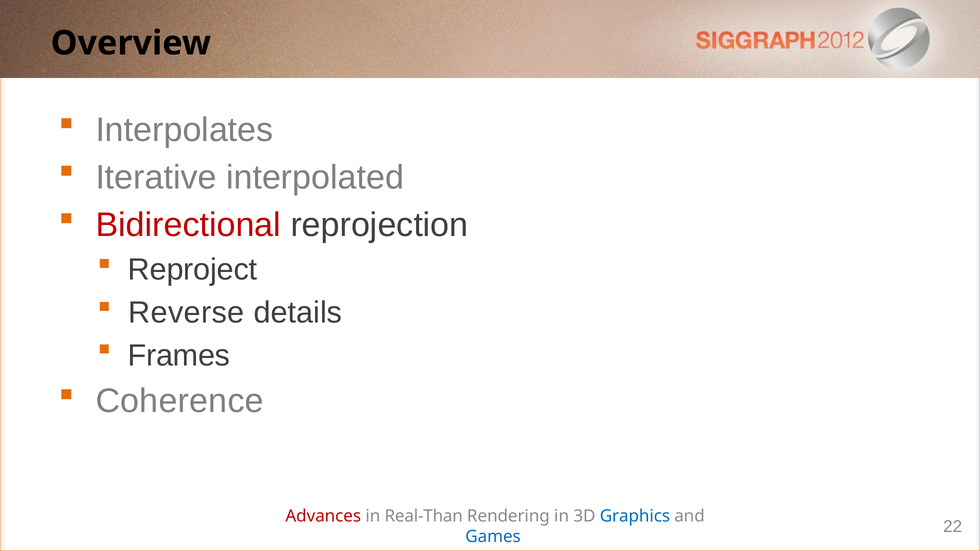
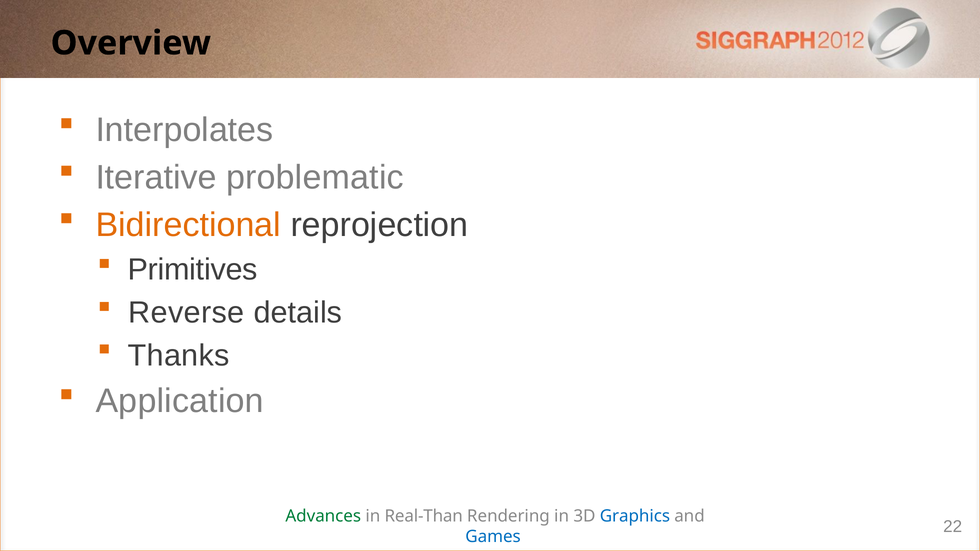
interpolated: interpolated -> problematic (315, 177)
Bidirectional colour: red -> orange (188, 225)
Reproject: Reproject -> Primitives (193, 270)
Frames: Frames -> Thanks (179, 356)
Coherence: Coherence -> Application (180, 401)
Advances colour: red -> green (323, 517)
